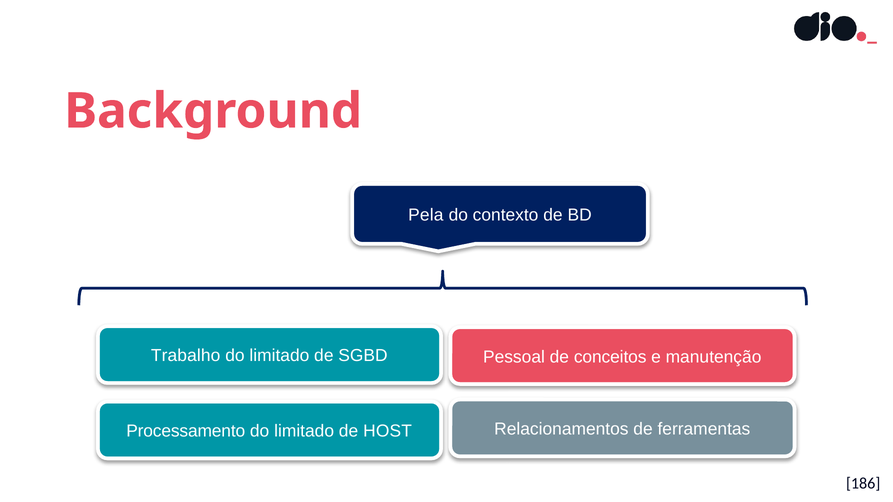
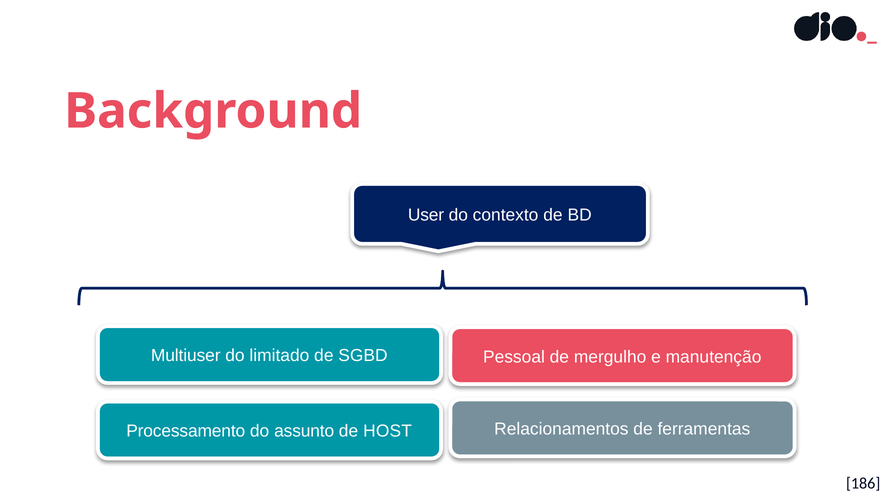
Pela: Pela -> User (426, 215)
Trabalho: Trabalho -> Multiuser (186, 356)
conceitos: conceitos -> mergulho (610, 357)
limitado: limitado -> assunto (304, 431)
